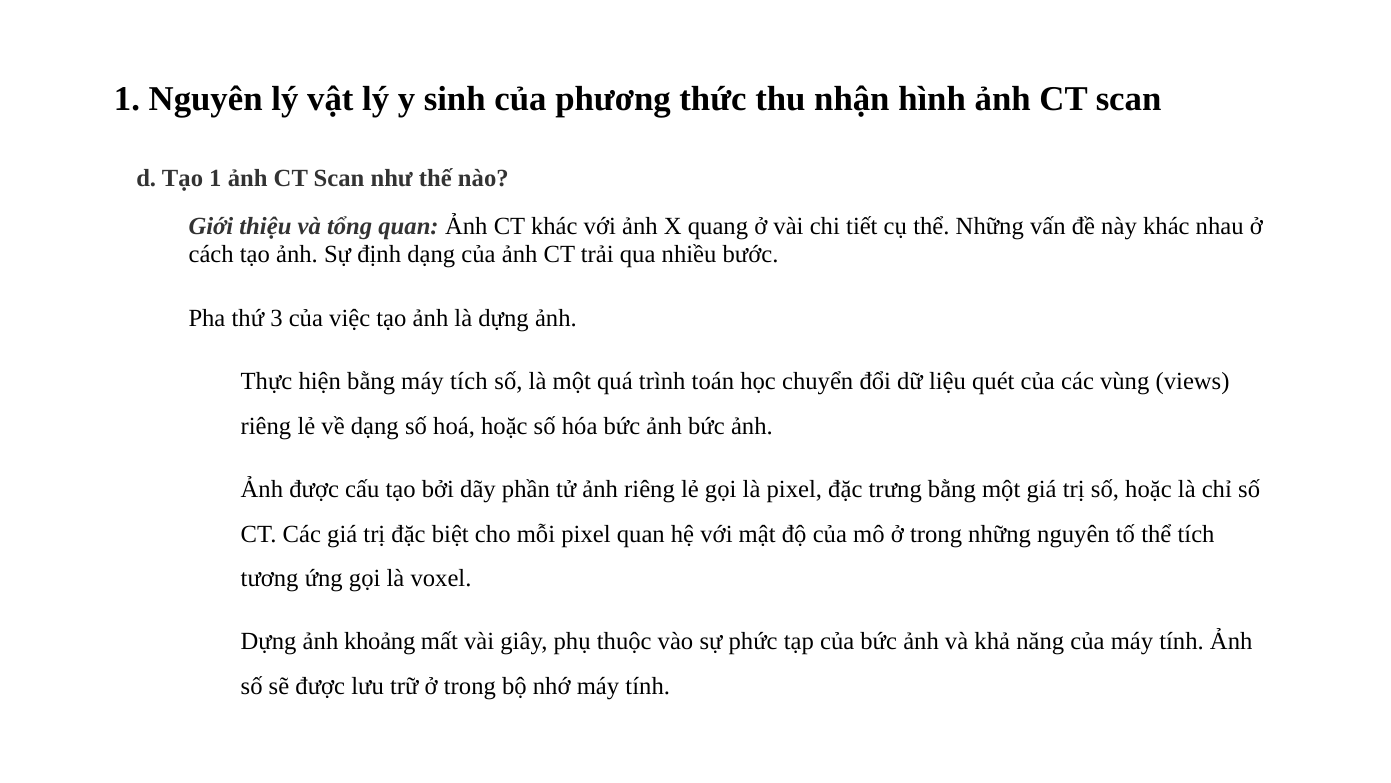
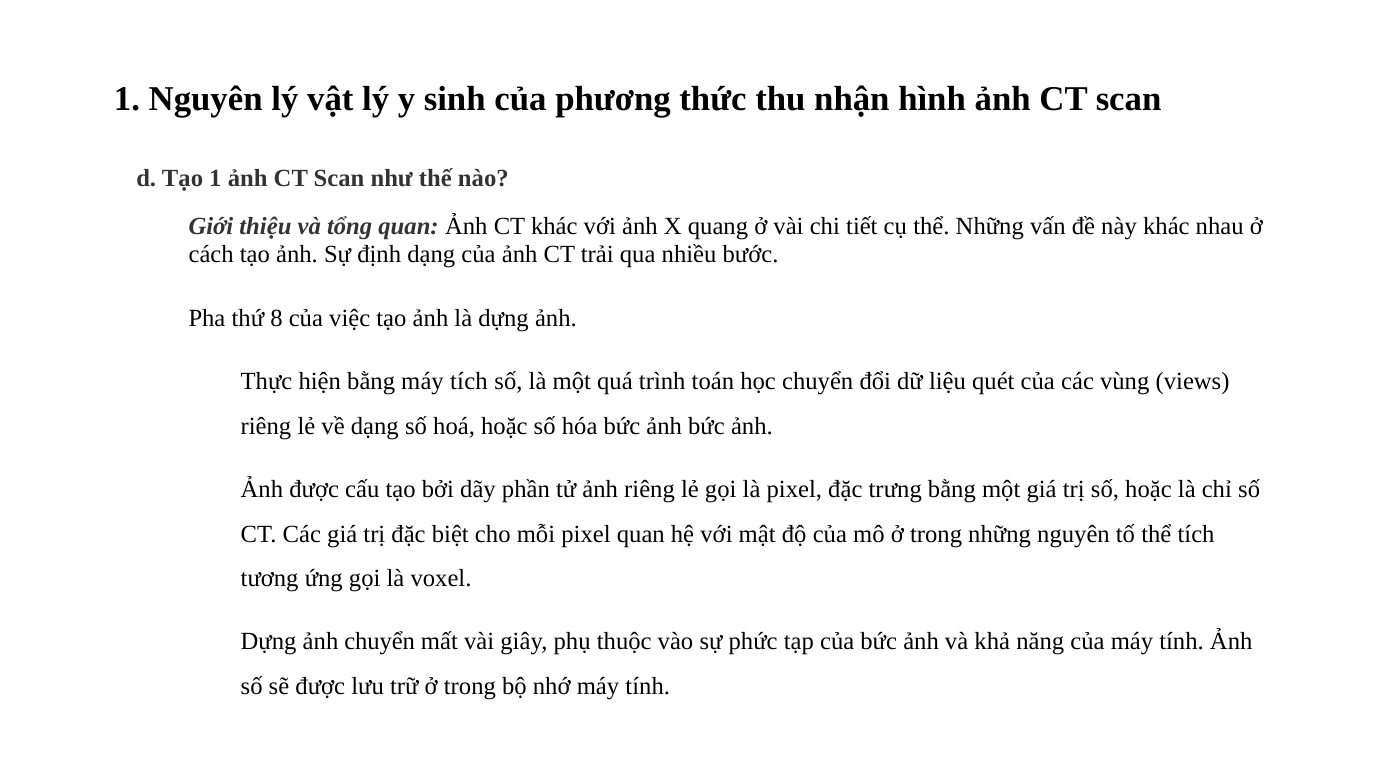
3: 3 -> 8 (277, 318)
ảnh khoảng: khoảng -> chuyển (380, 641)
